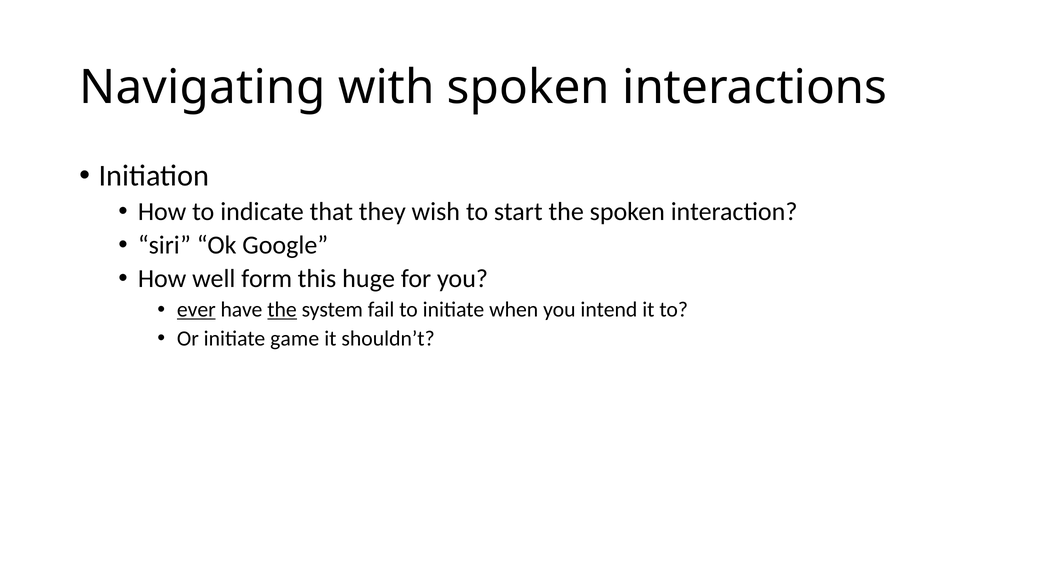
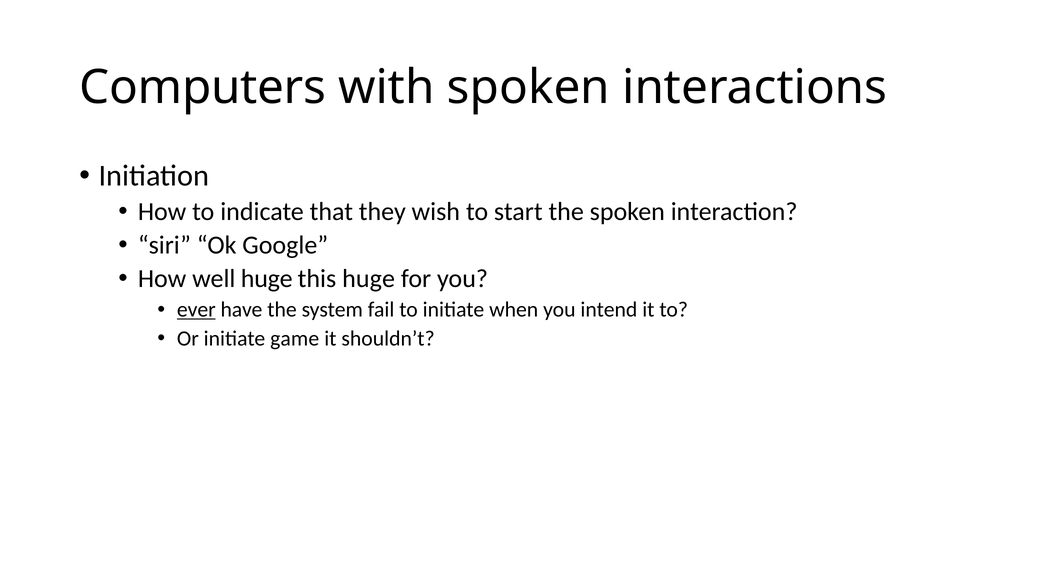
Navigating: Navigating -> Computers (203, 87)
well form: form -> huge (267, 279)
the underline: present -> none (282, 310)
